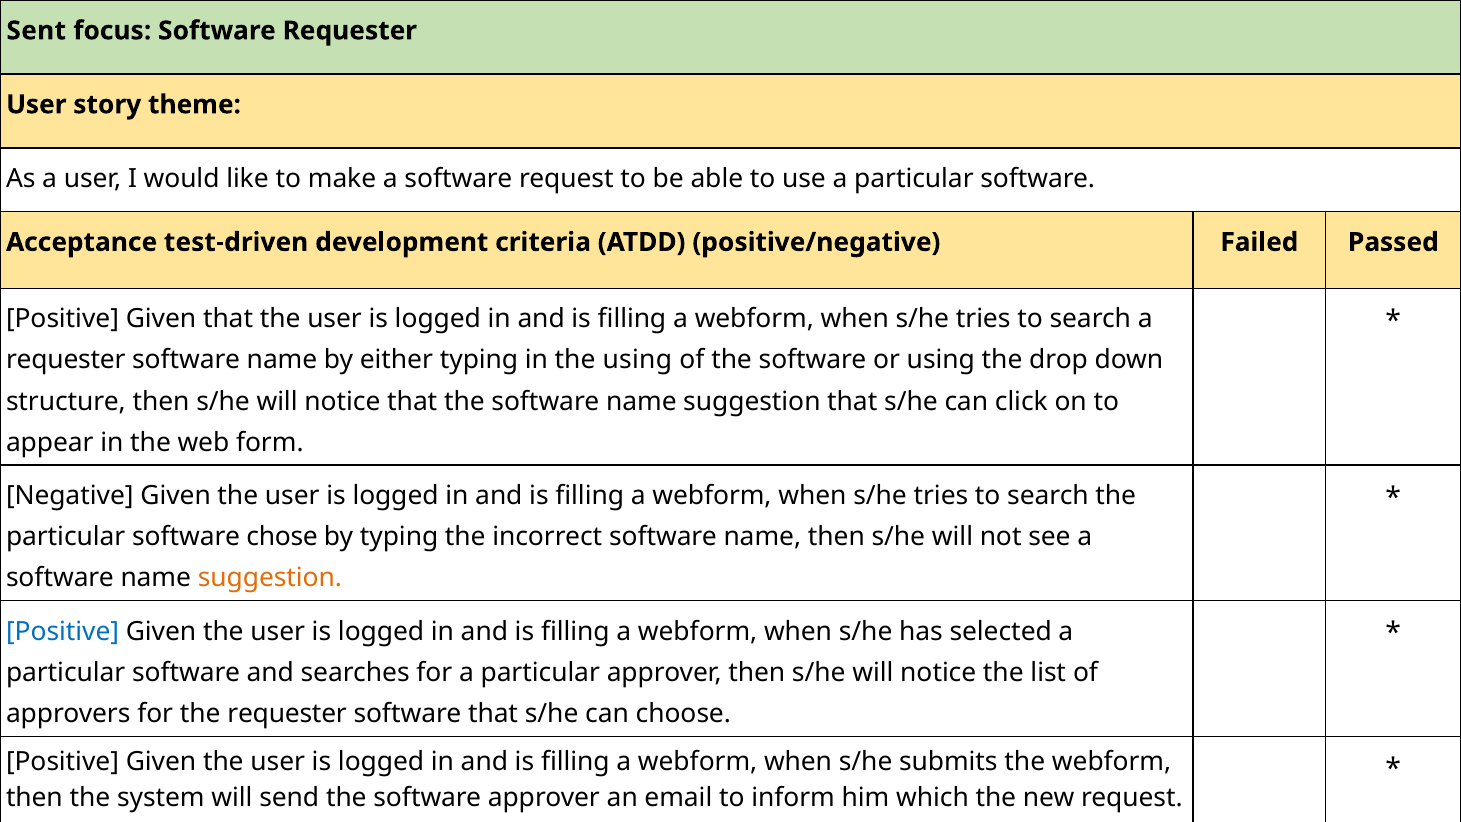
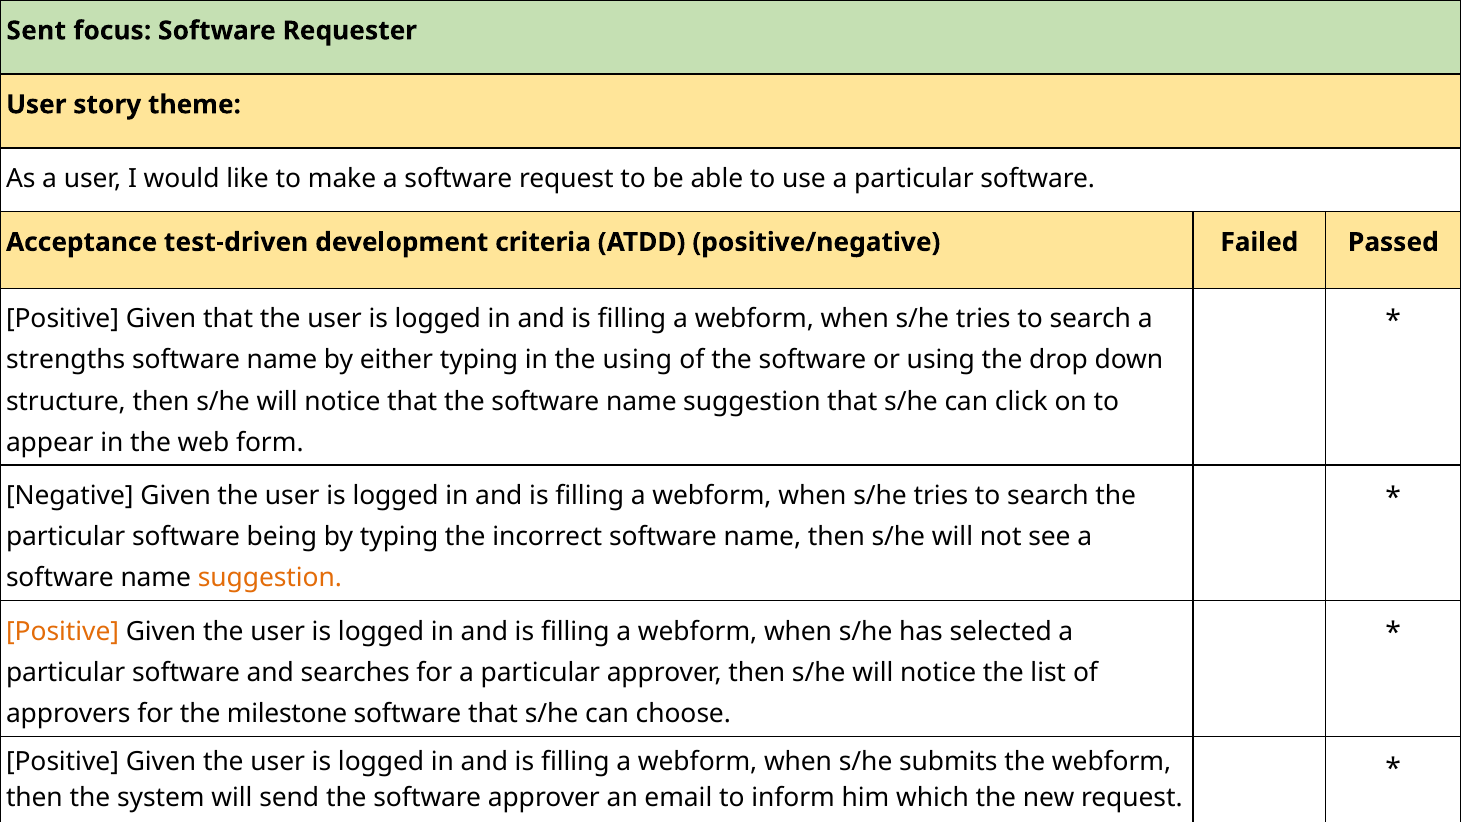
requester: requester -> strengths (66, 360)
chose: chose -> being (282, 537)
Positive colour: blue -> orange (63, 631)
the requester: requester -> milestone (287, 713)
